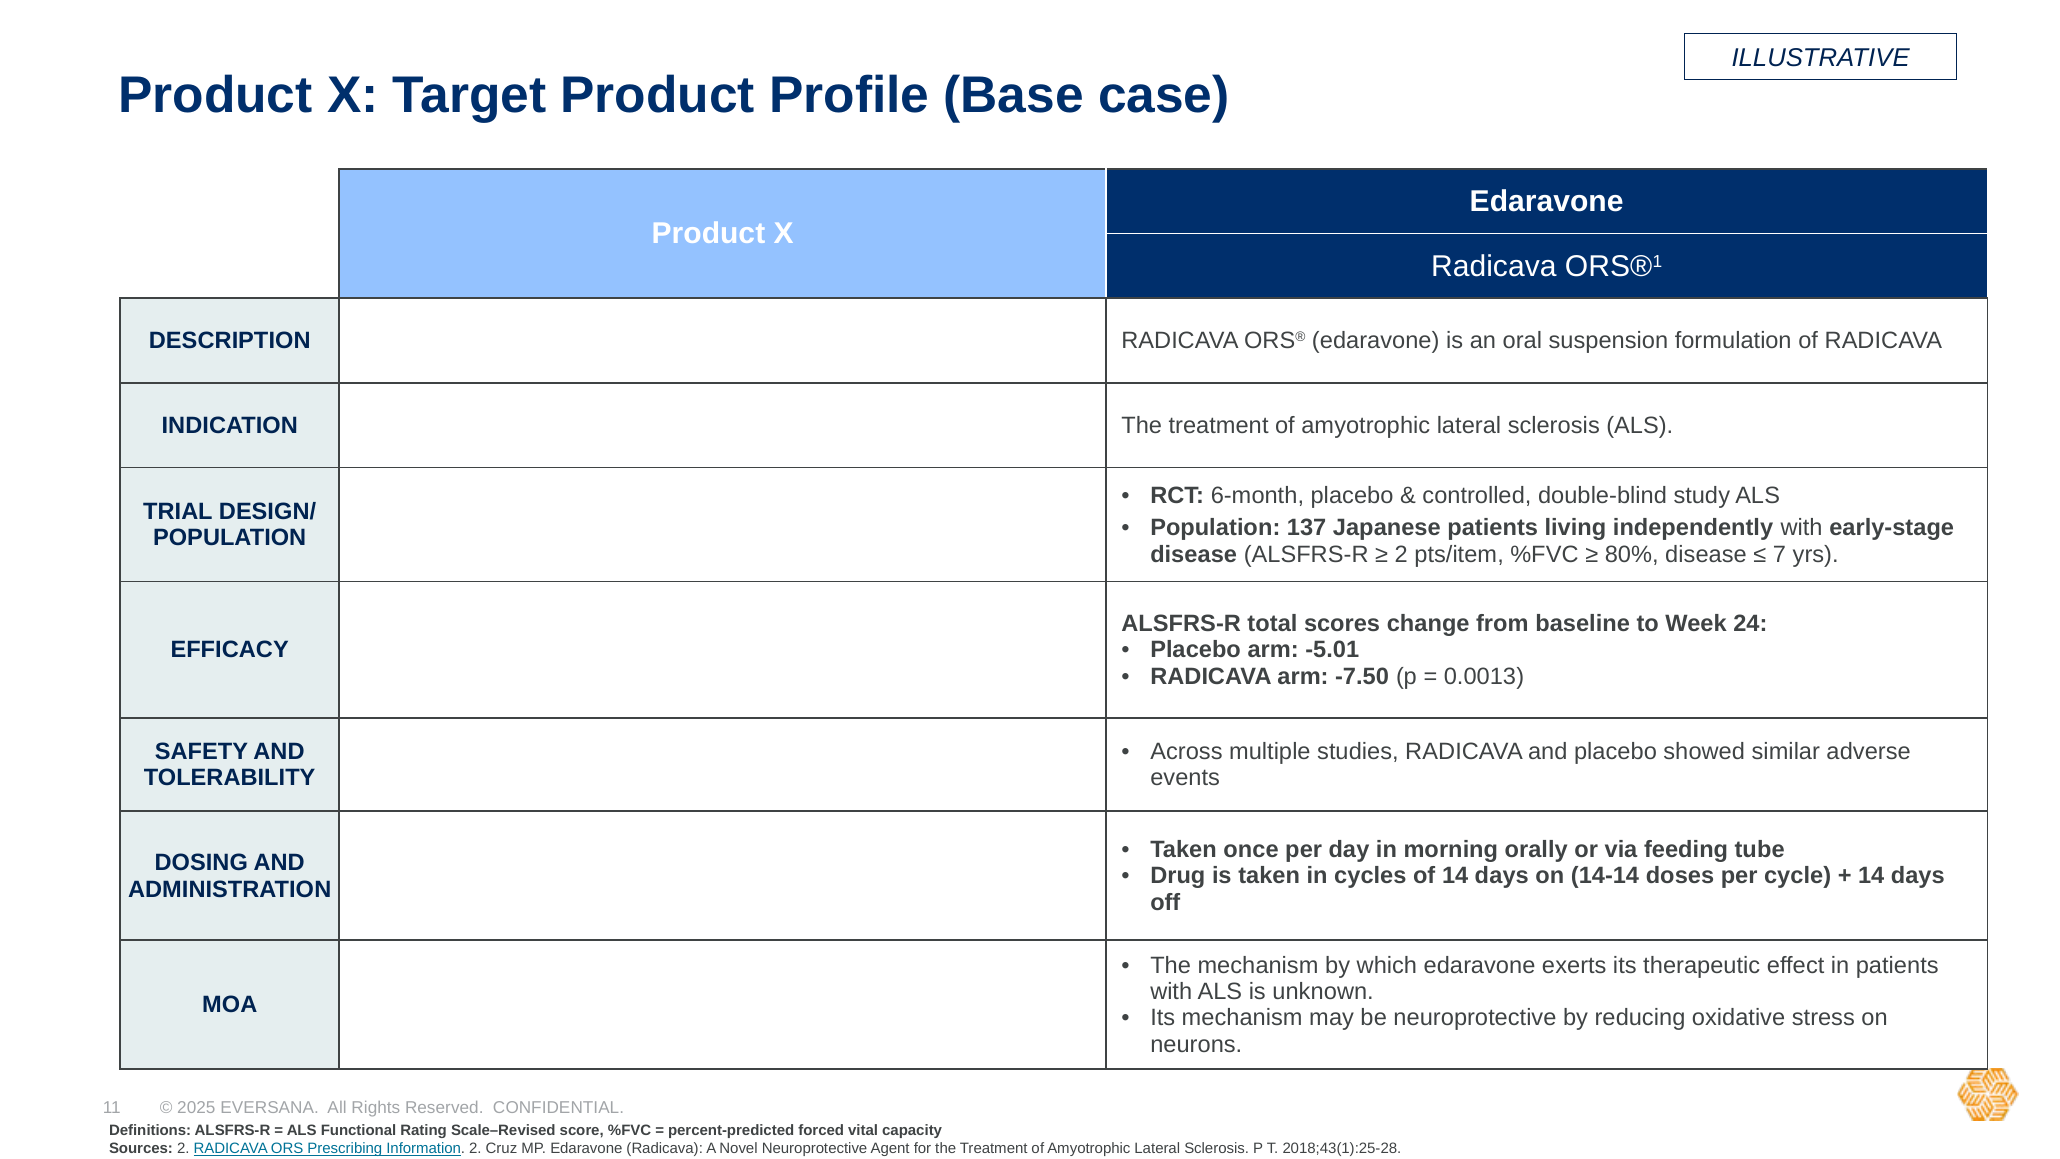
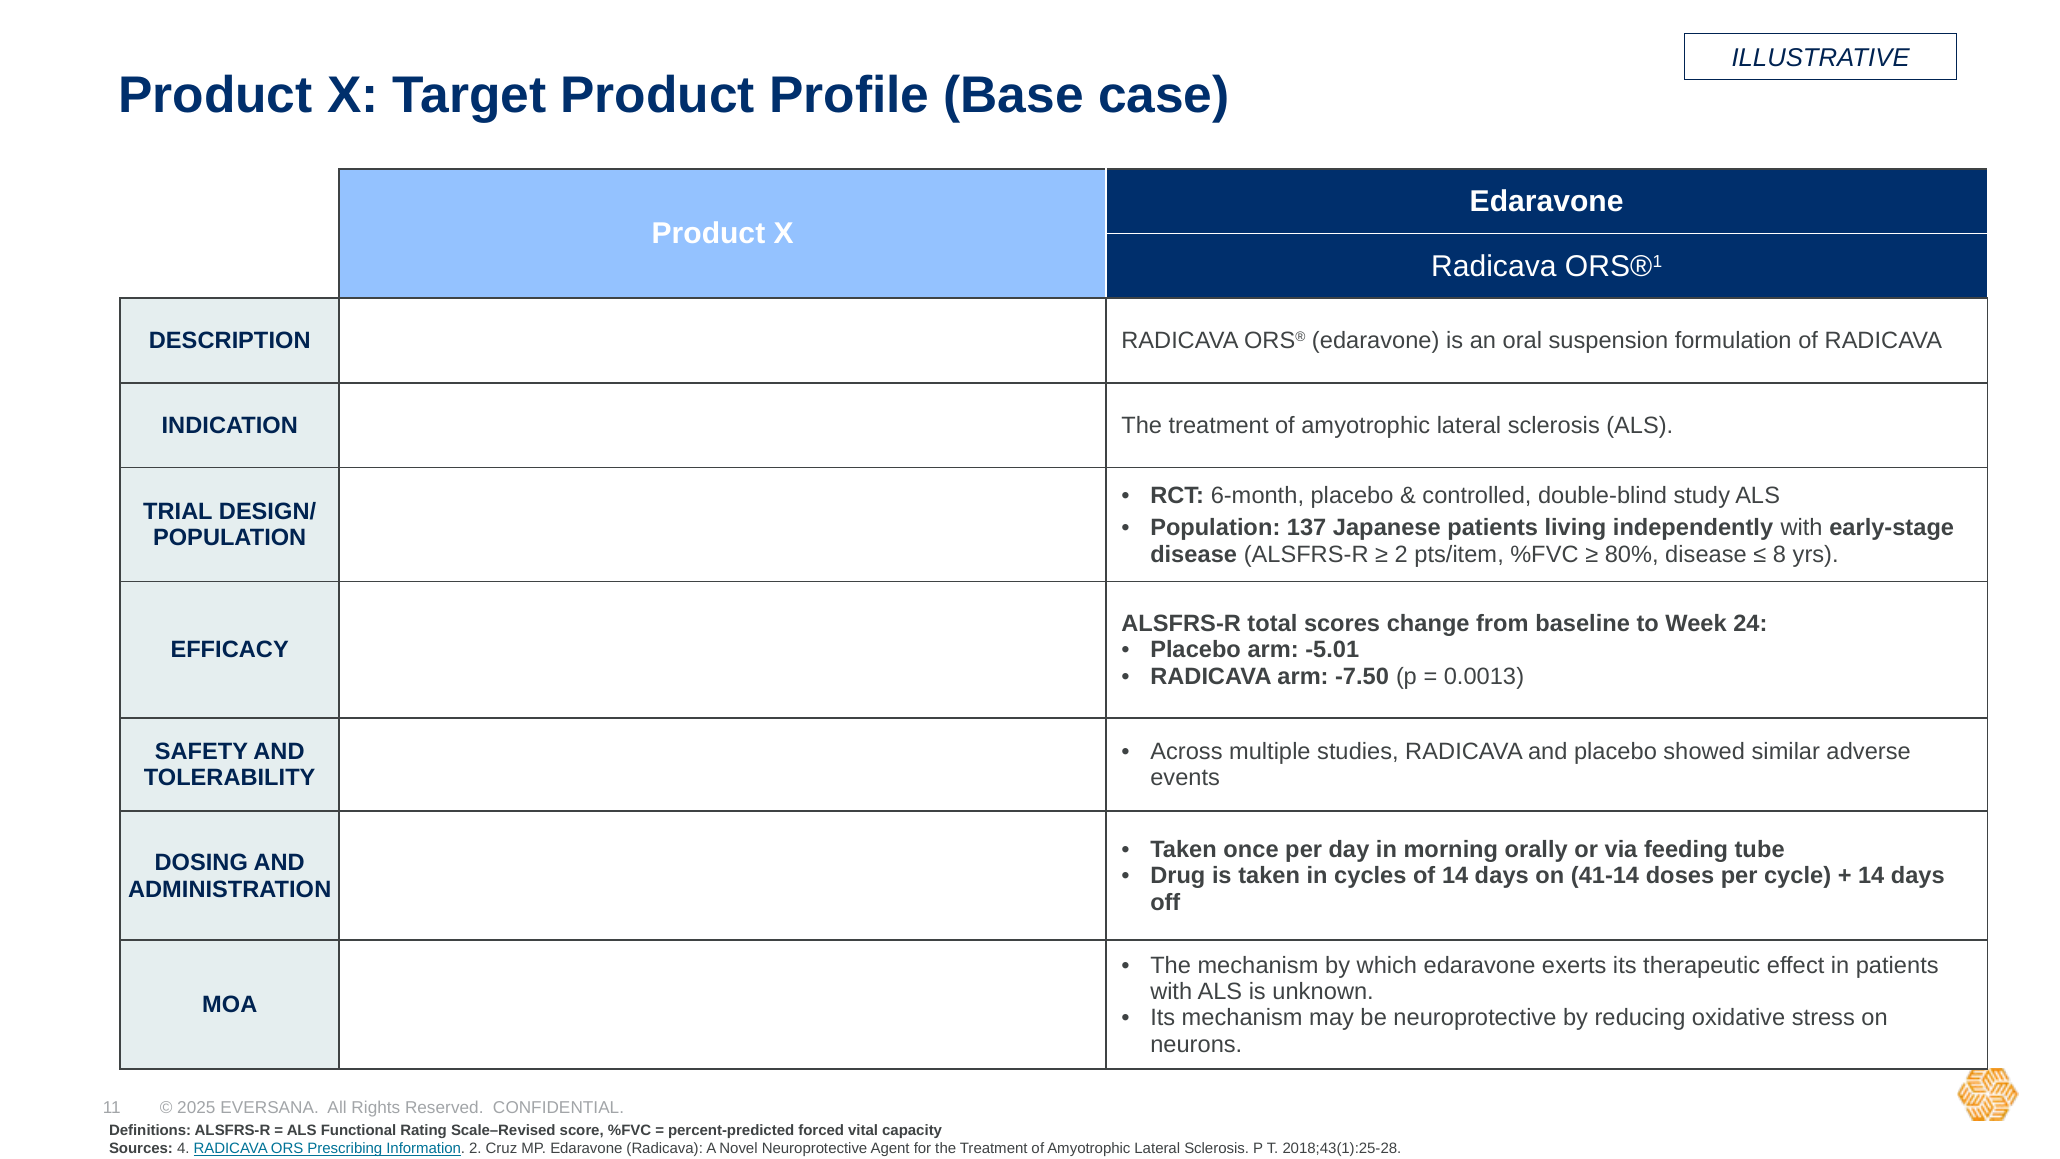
7: 7 -> 8 (1779, 554)
14-14: 14-14 -> 41-14 (1605, 876)
Sources 2: 2 -> 4 (183, 1148)
